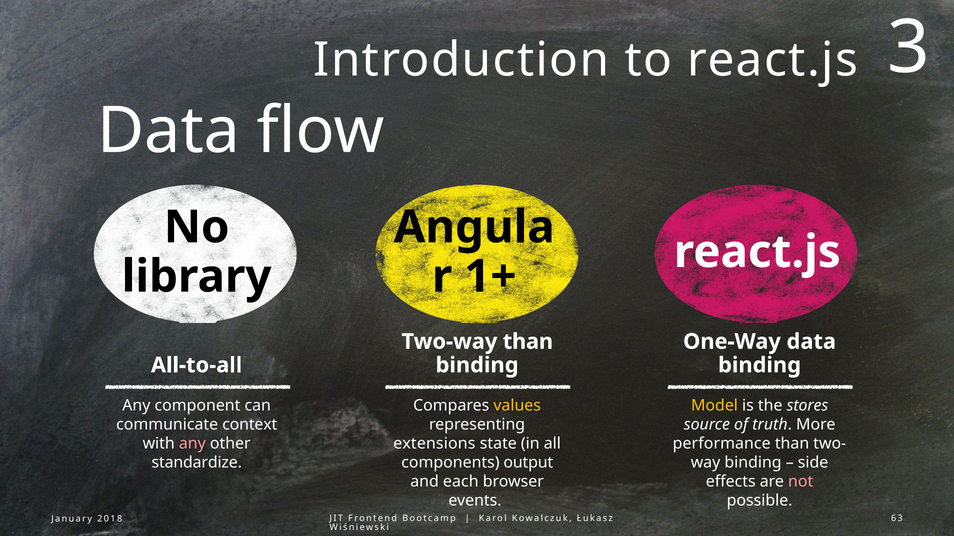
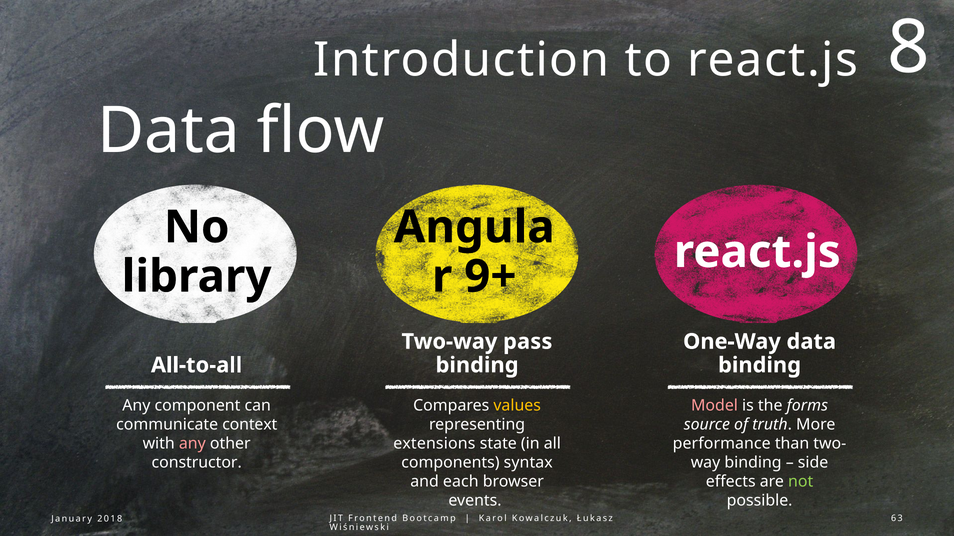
3: 3 -> 8 (908, 48)
1+: 1+ -> 9+ (490, 277)
Two-way than: than -> pass (528, 342)
Model colour: yellow -> pink (715, 406)
stores: stores -> forms (807, 406)
standardize: standardize -> constructor (197, 463)
output: output -> syntax (528, 463)
not colour: pink -> light green (801, 482)
